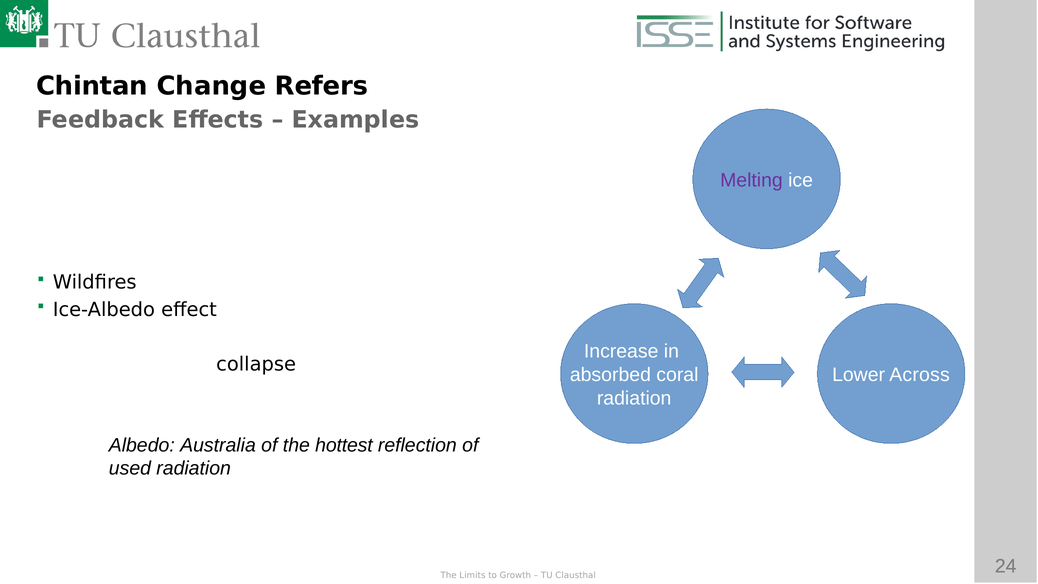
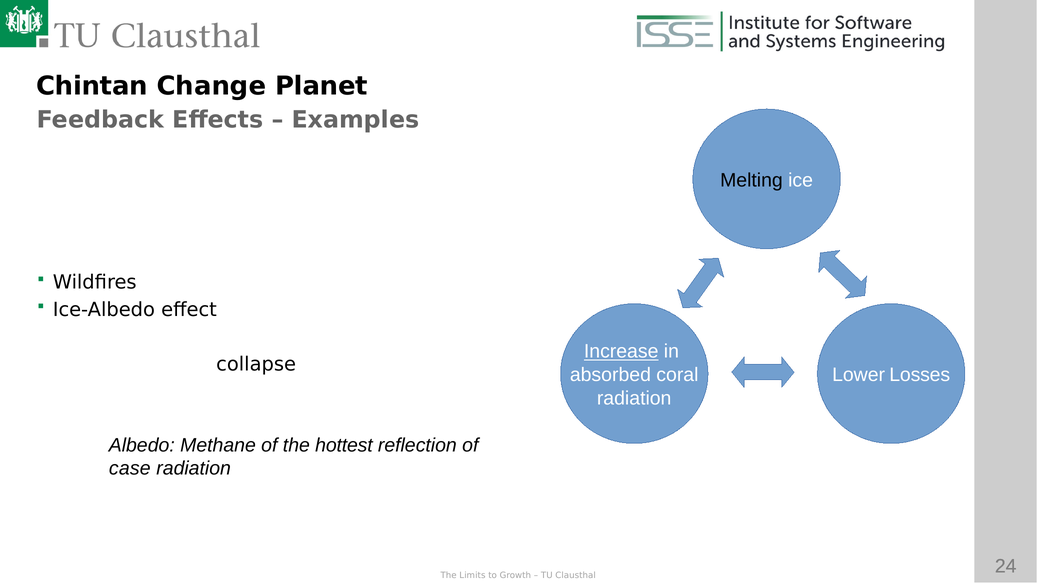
Refers: Refers -> Planet (322, 86)
Melting colour: purple -> black (751, 180)
Increase underline: none -> present (621, 351)
Across: Across -> Losses (920, 375)
Australia: Australia -> Methane (218, 445)
used: used -> case (130, 468)
